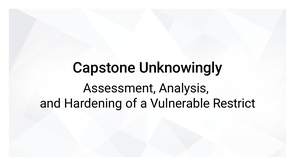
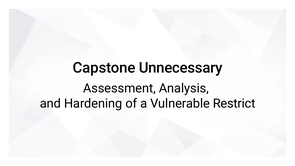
Unknowingly: Unknowingly -> Unnecessary (181, 68)
